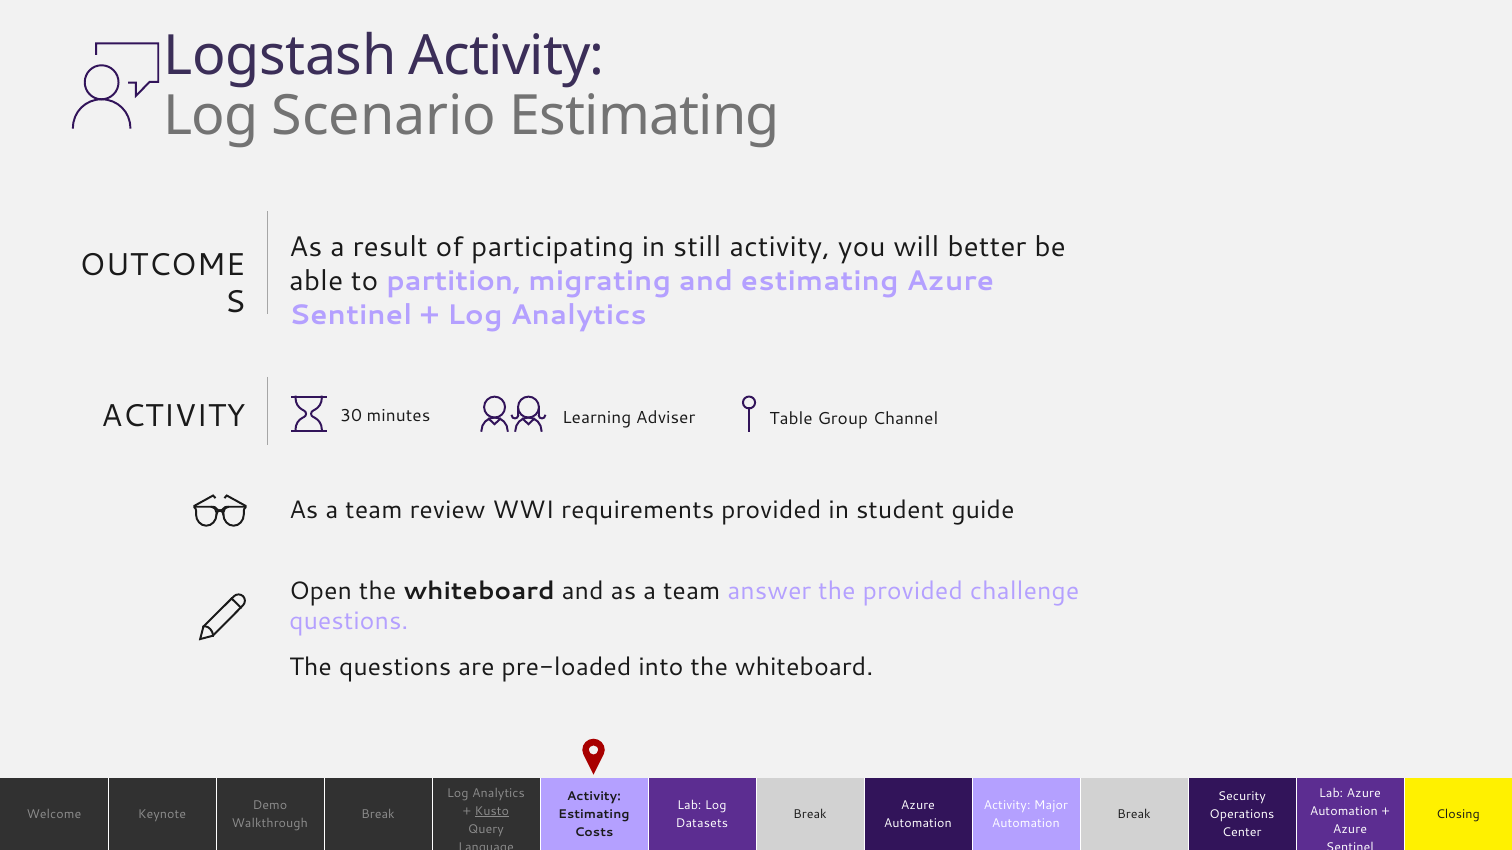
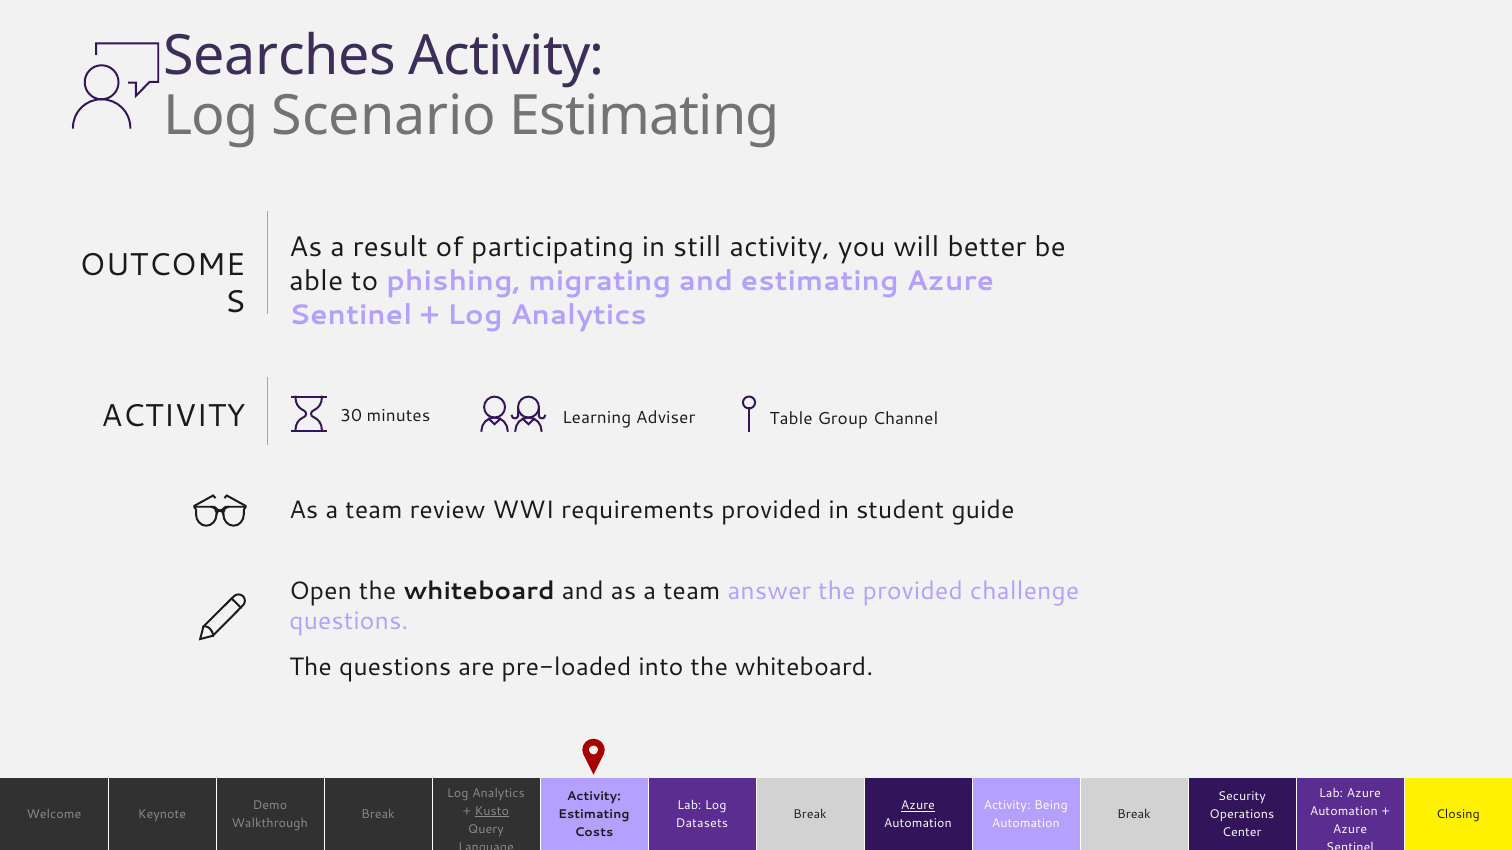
Logstash: Logstash -> Searches (280, 56)
partition: partition -> phishing (453, 281)
Azure underline: none -> present (918, 806)
Major: Major -> Being (1051, 806)
